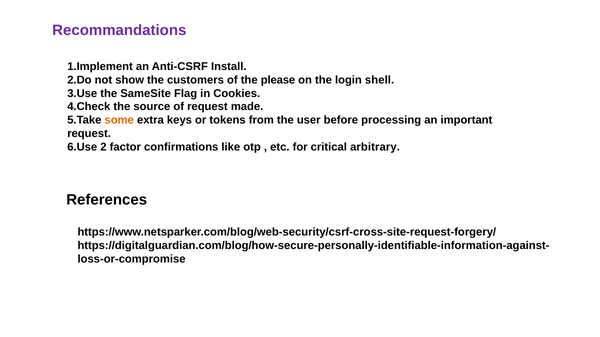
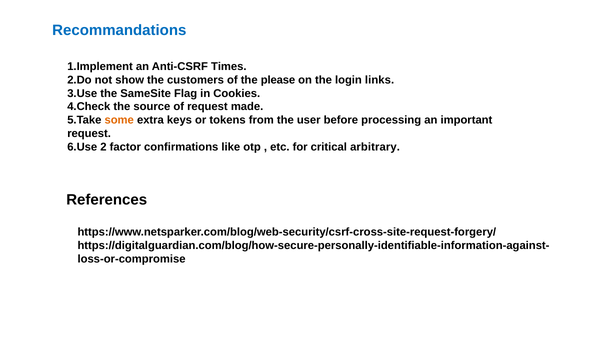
Recommandations colour: purple -> blue (119, 31)
Install: Install -> Times (229, 66)
shell: shell -> links (380, 80)
